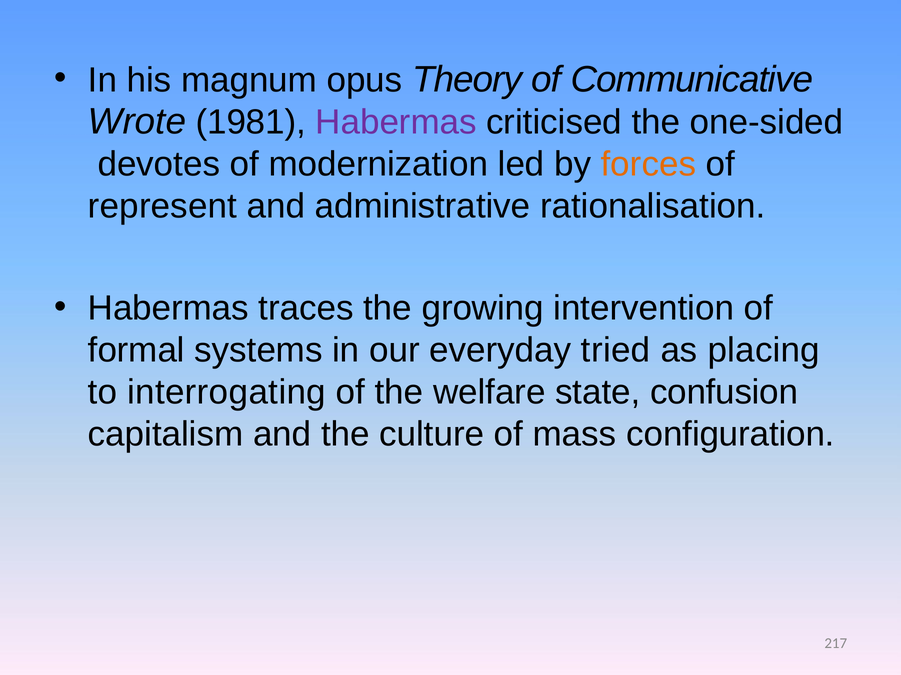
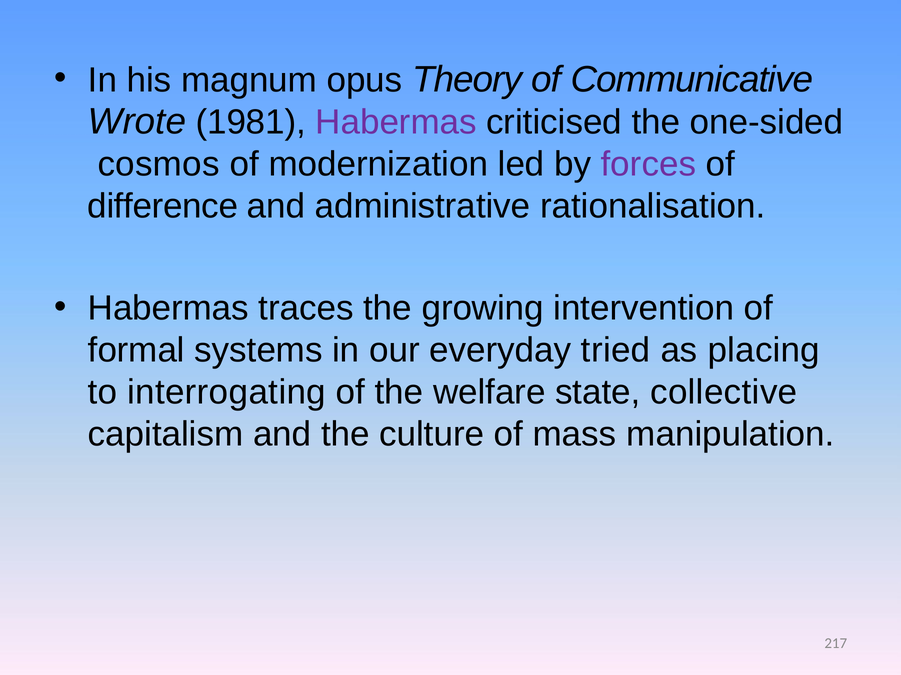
devotes: devotes -> cosmos (159, 165)
forces colour: orange -> purple (648, 165)
represent: represent -> difference (163, 207)
confusion: confusion -> collective (724, 393)
configuration: configuration -> manipulation (730, 435)
